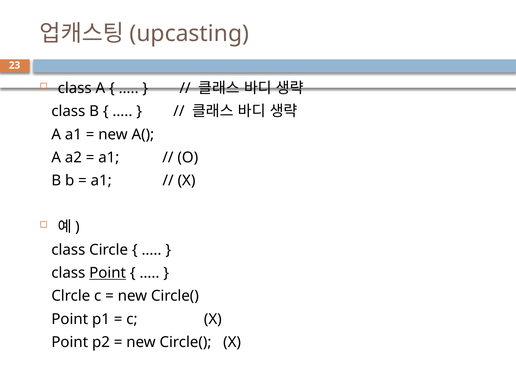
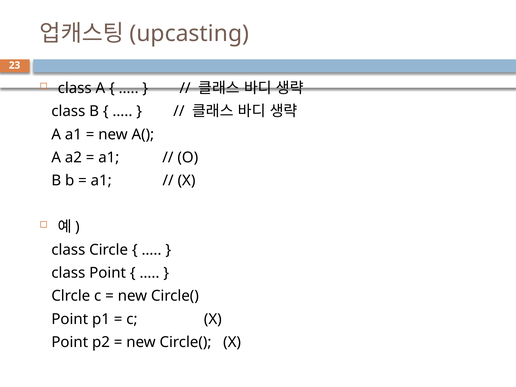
Point underline: present -> none (108, 273)
